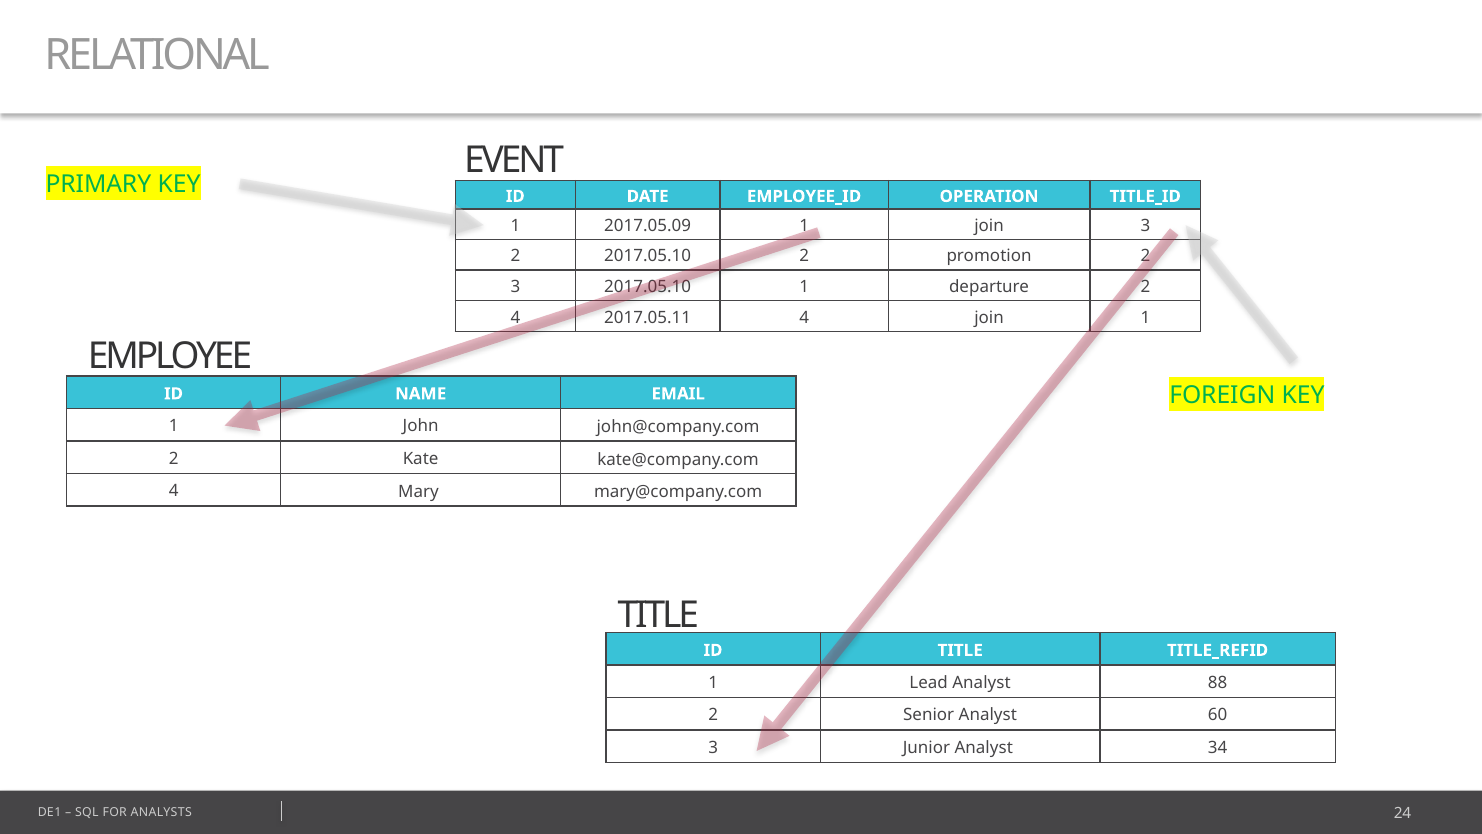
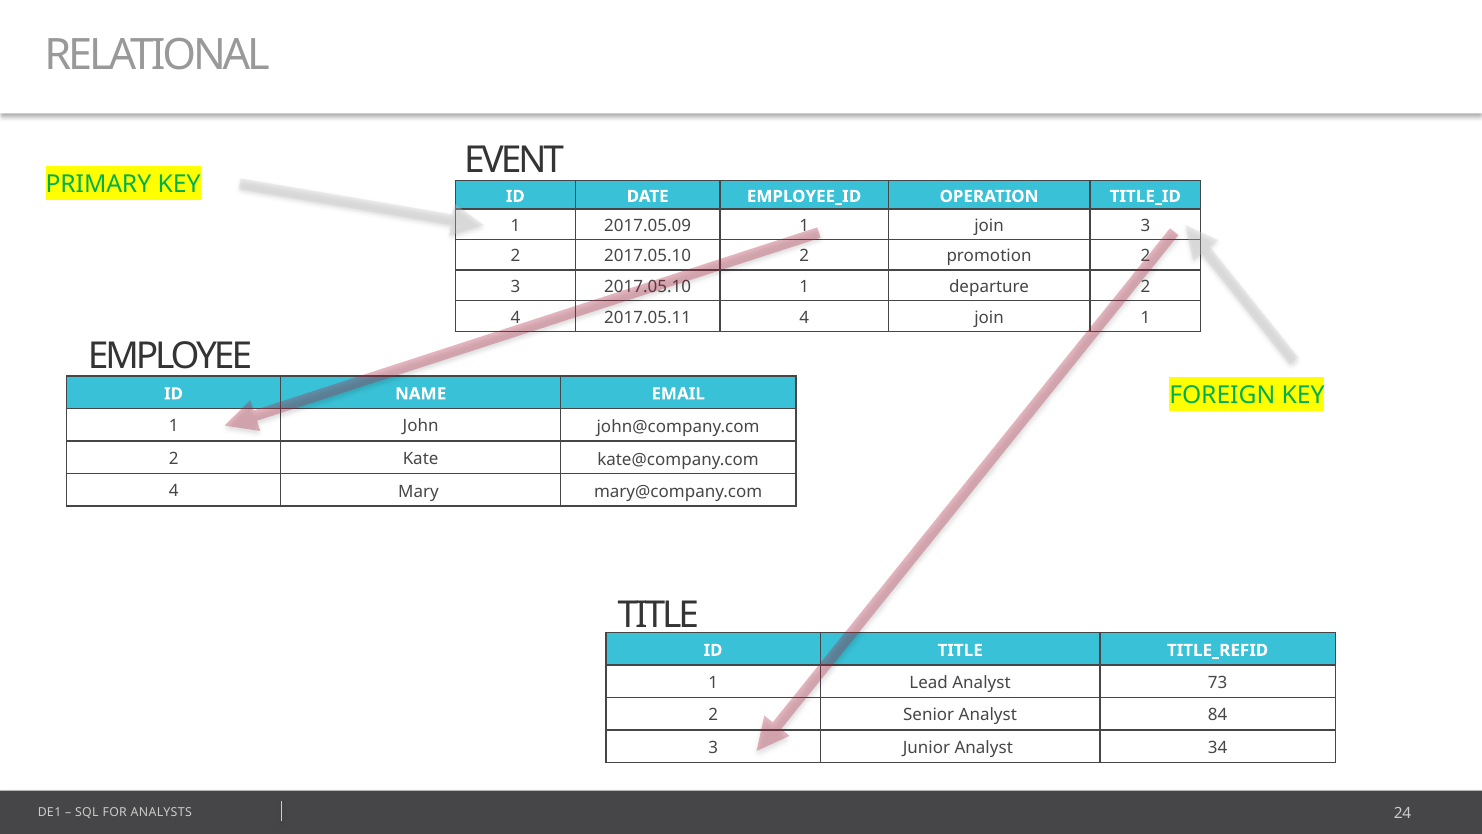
88: 88 -> 73 (1218, 682)
60: 60 -> 84 (1218, 715)
